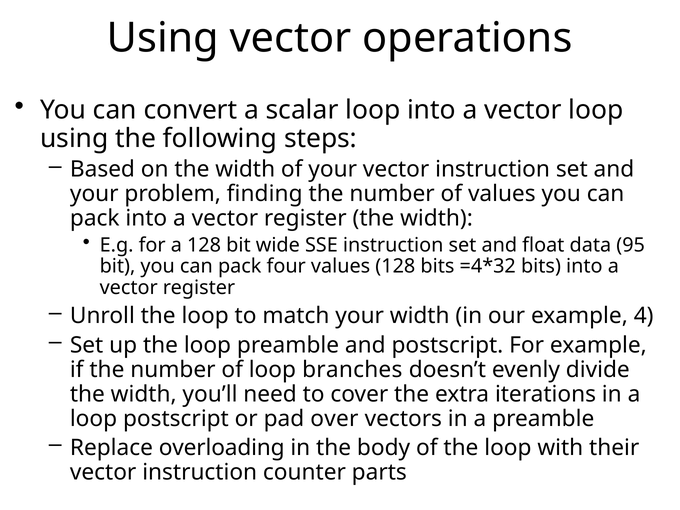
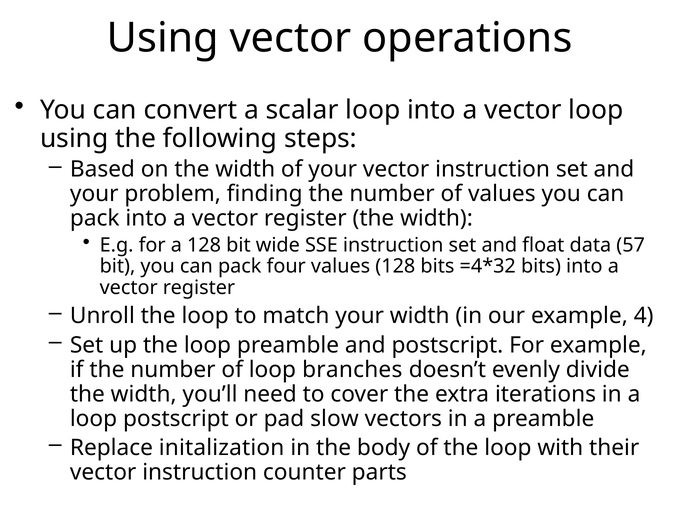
95: 95 -> 57 (631, 245)
over: over -> slow (334, 419)
overloading: overloading -> initalization (222, 448)
